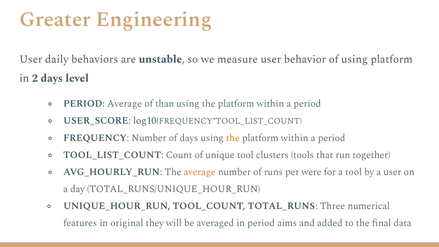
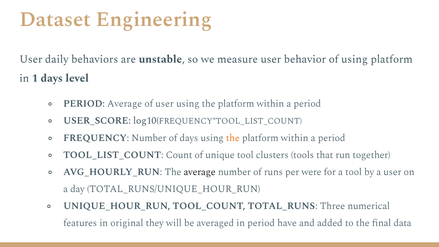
Greater: Greater -> Dataset (55, 19)
2: 2 -> 1 (35, 78)
of than: than -> user (165, 104)
average colour: orange -> black (200, 172)
aims: aims -> have (287, 223)
